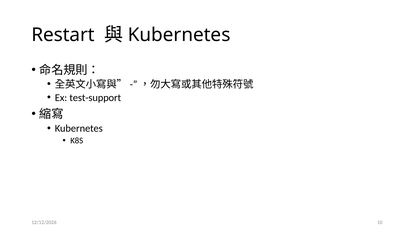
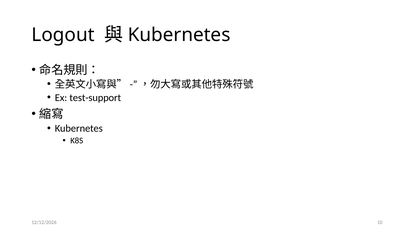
Restart: Restart -> Logout (63, 35)
